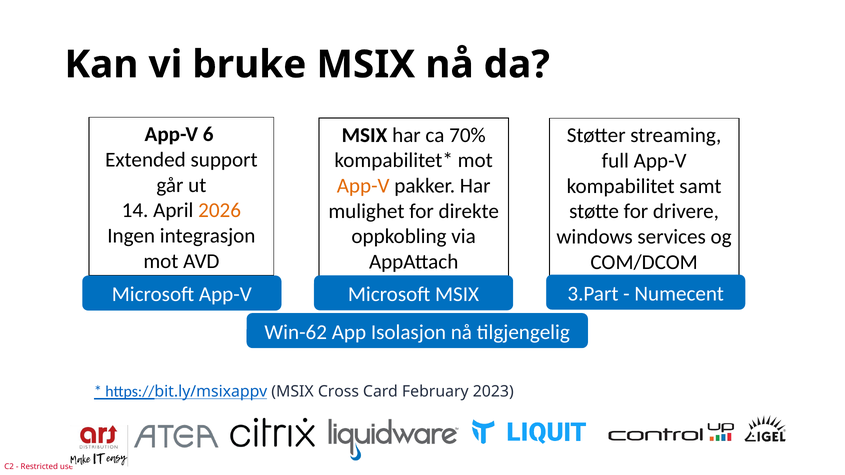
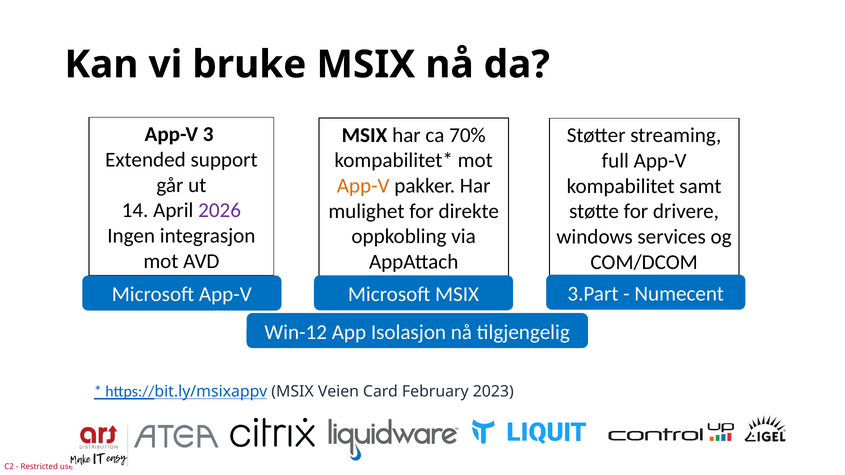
6: 6 -> 3 (208, 135)
2026 colour: orange -> purple (220, 211)
Win-62: Win-62 -> Win-12 (296, 332)
Cross: Cross -> Veien (338, 392)
